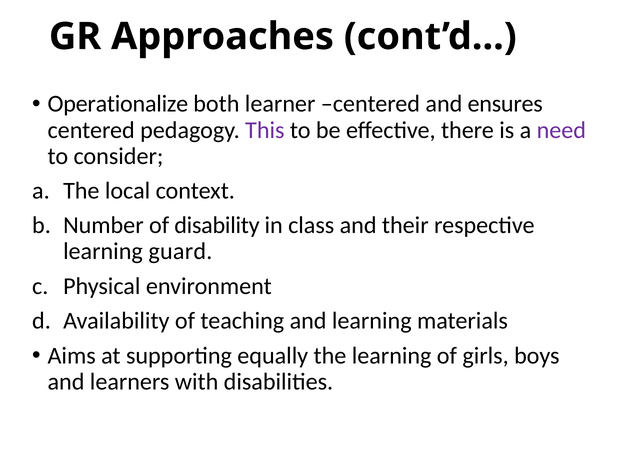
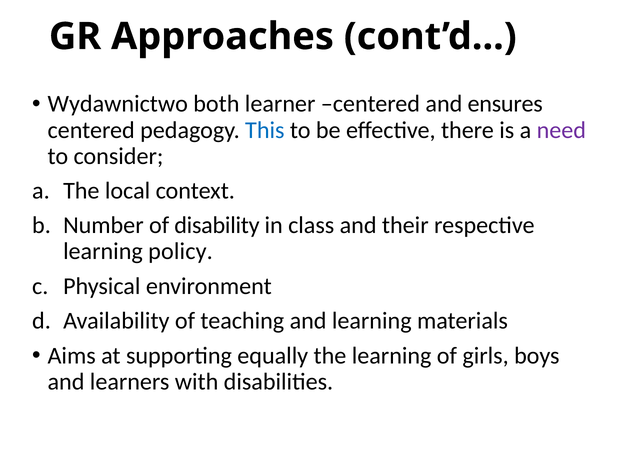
Operationalize: Operationalize -> Wydawnictwo (118, 104)
This colour: purple -> blue (265, 130)
guard: guard -> policy (180, 251)
